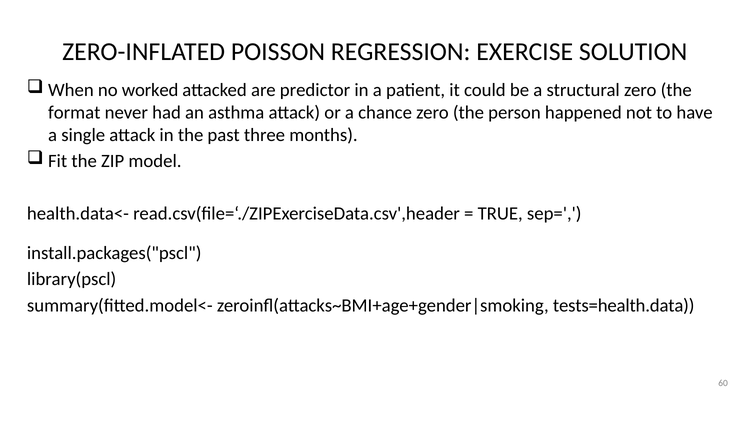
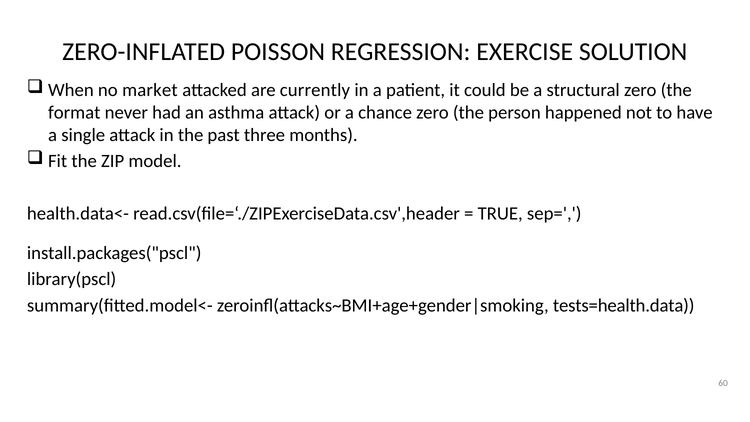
worked: worked -> market (150, 90)
predictor: predictor -> currently (315, 90)
